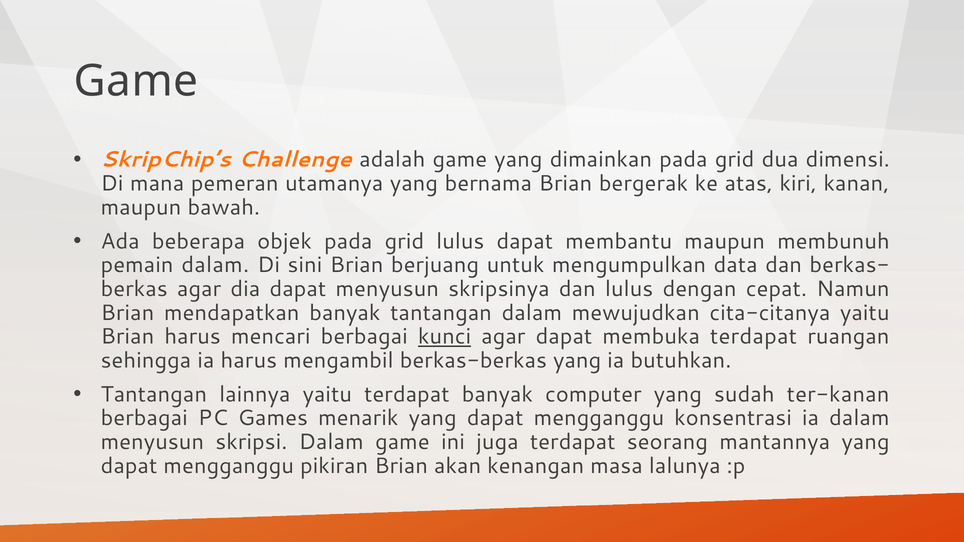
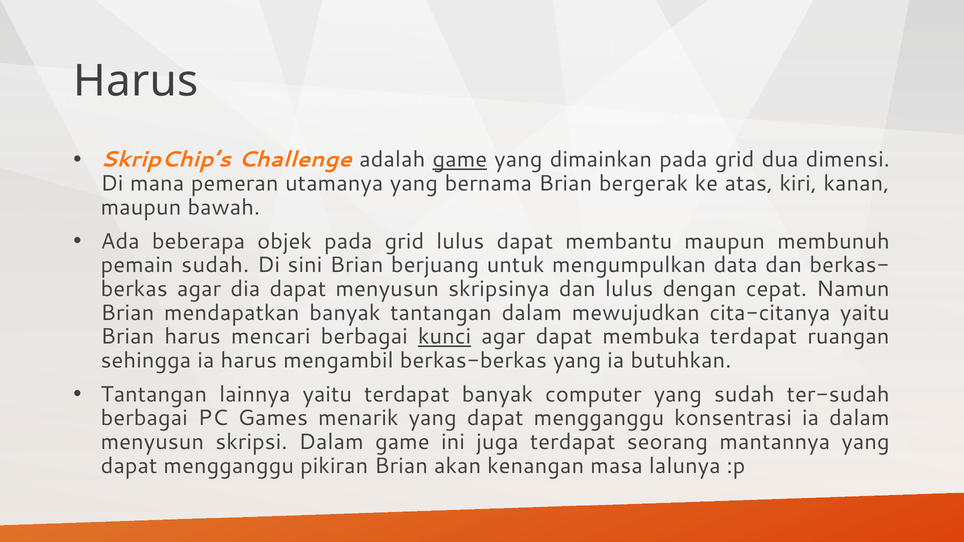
Game: Game -> Harus (136, 81)
game underline: none -> present (460, 160)
pemain dalam: dalam -> sudah (215, 265)
ter-kanan: ter-kanan -> ter-sudah (838, 395)
